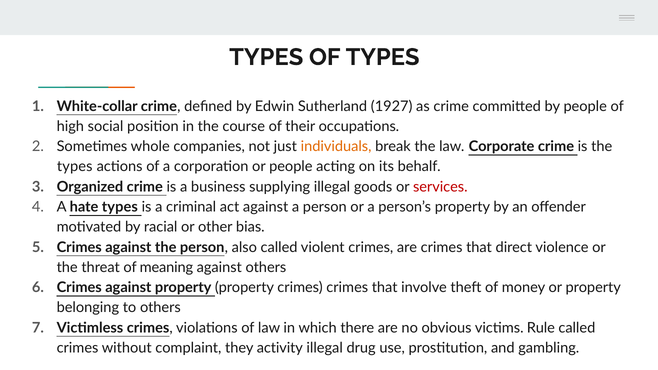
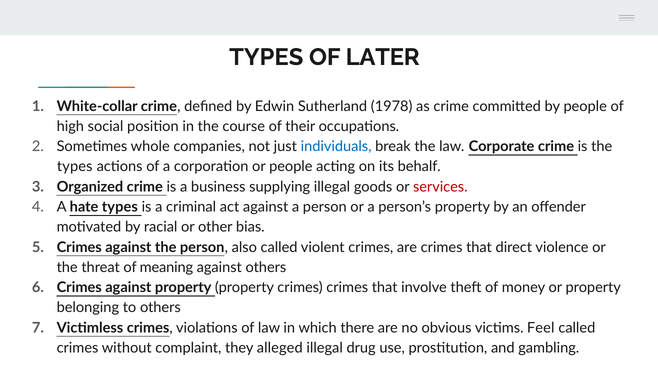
OF TYPES: TYPES -> LATER (383, 57)
1927: 1927 -> 1978 (392, 106)
individuals colour: orange -> blue (336, 147)
Rule: Rule -> Feel (541, 328)
activity: activity -> alleged (280, 348)
